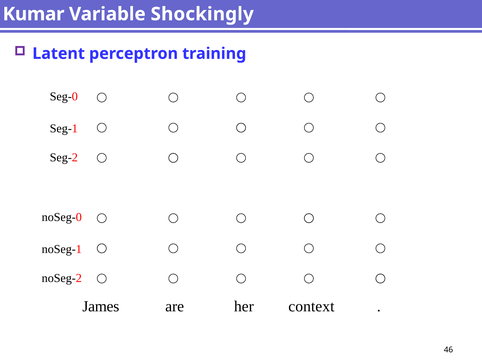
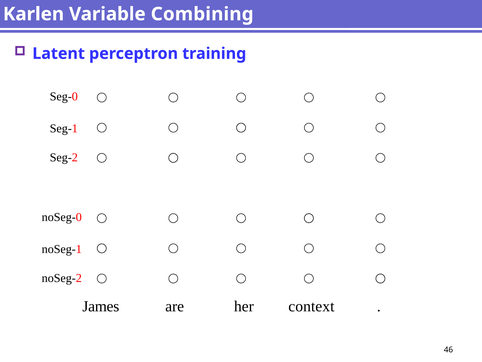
Kumar: Kumar -> Karlen (33, 14)
Shockingly: Shockingly -> Combining (202, 14)
